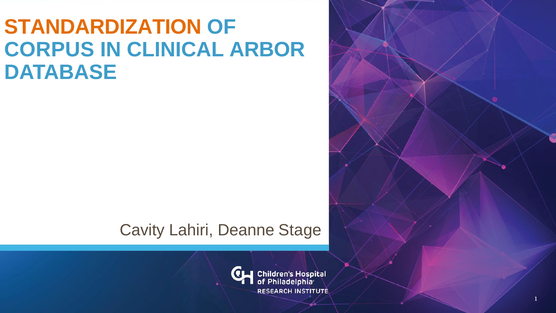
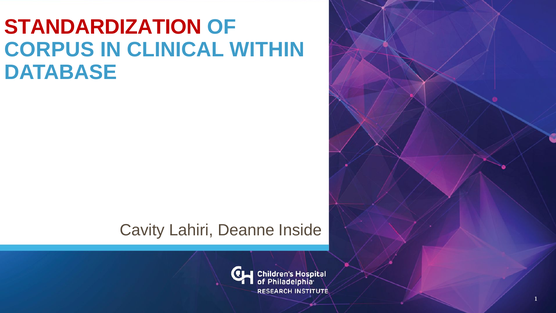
STANDARDIZATION colour: orange -> red (103, 27)
ARBOR: ARBOR -> WITHIN (267, 50)
Stage: Stage -> Inside (300, 230)
